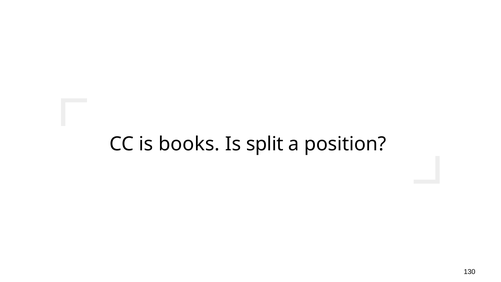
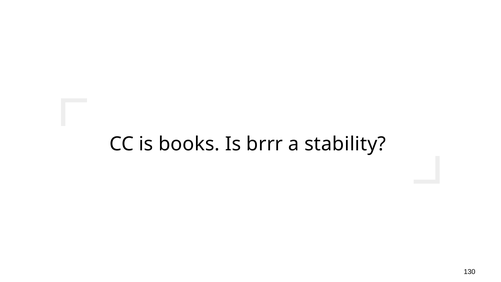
split: split -> brrr (265, 144)
position: position -> stability (345, 144)
